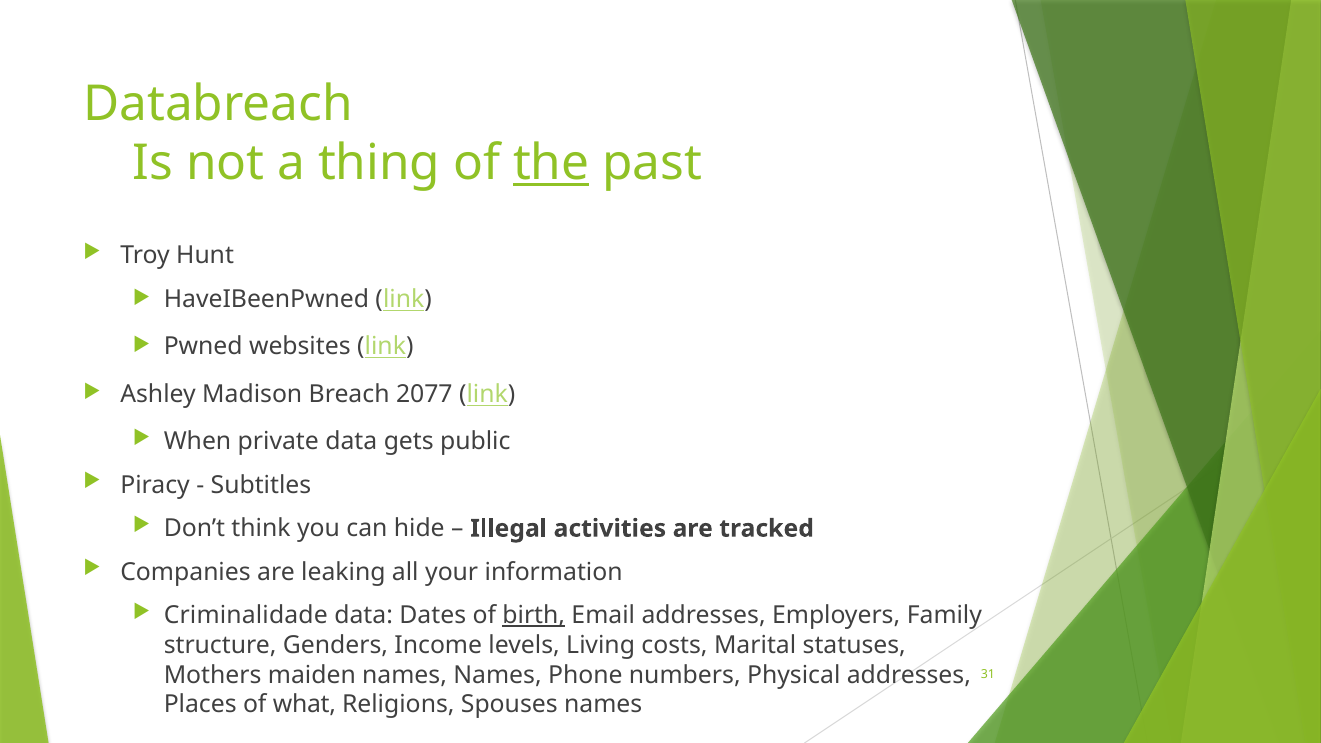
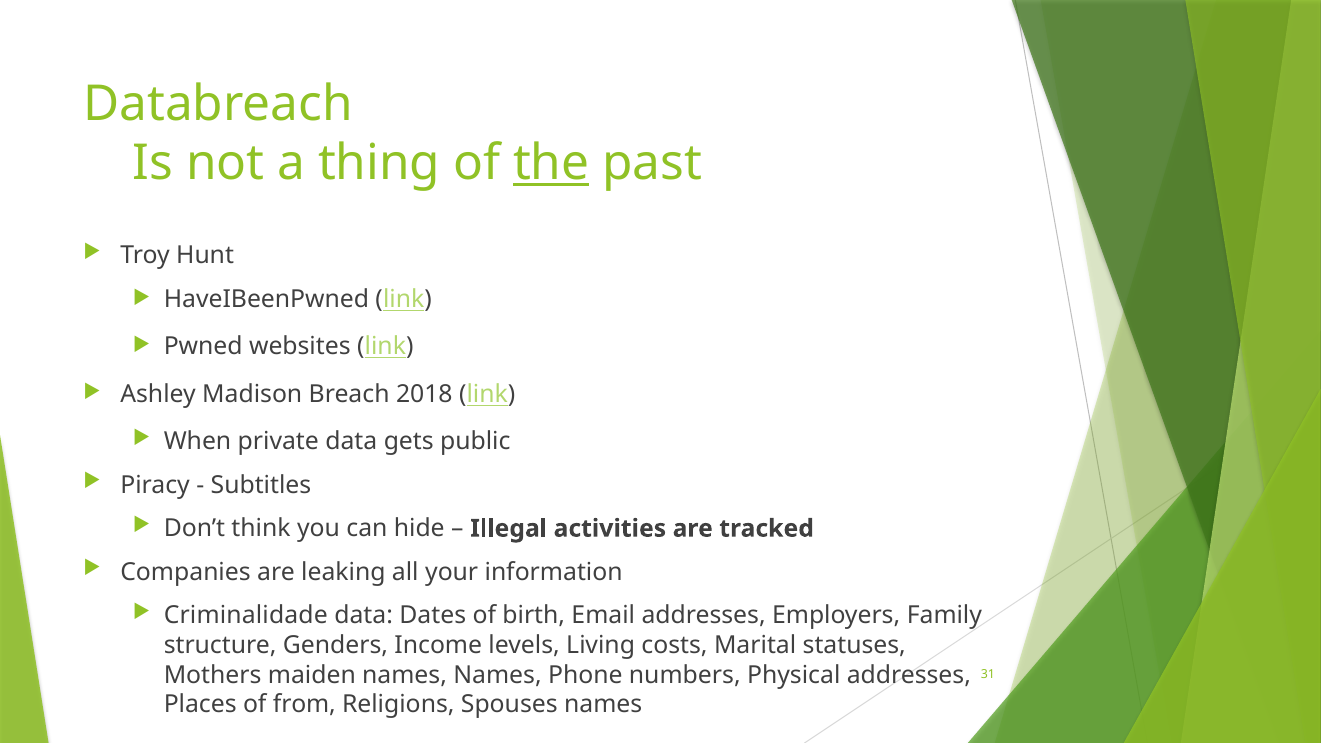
2077: 2077 -> 2018 (424, 394)
birth underline: present -> none (534, 616)
what: what -> from (304, 705)
